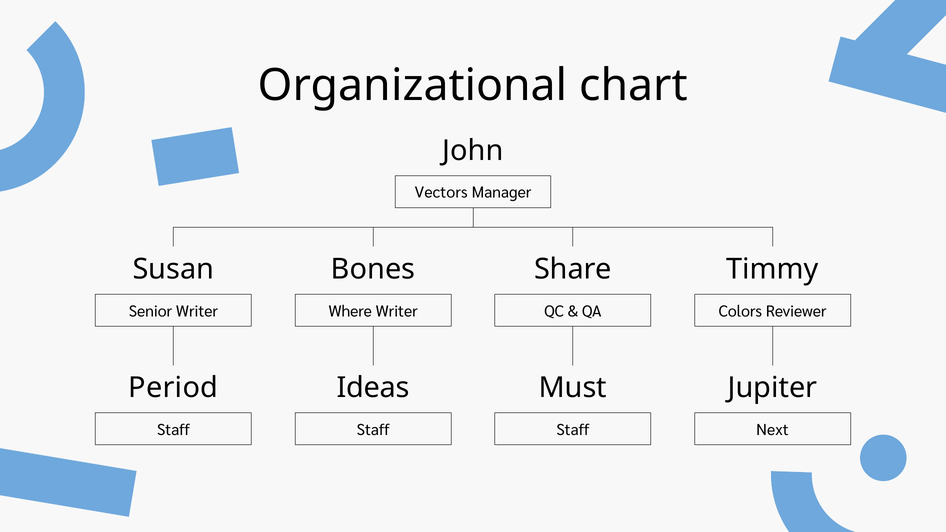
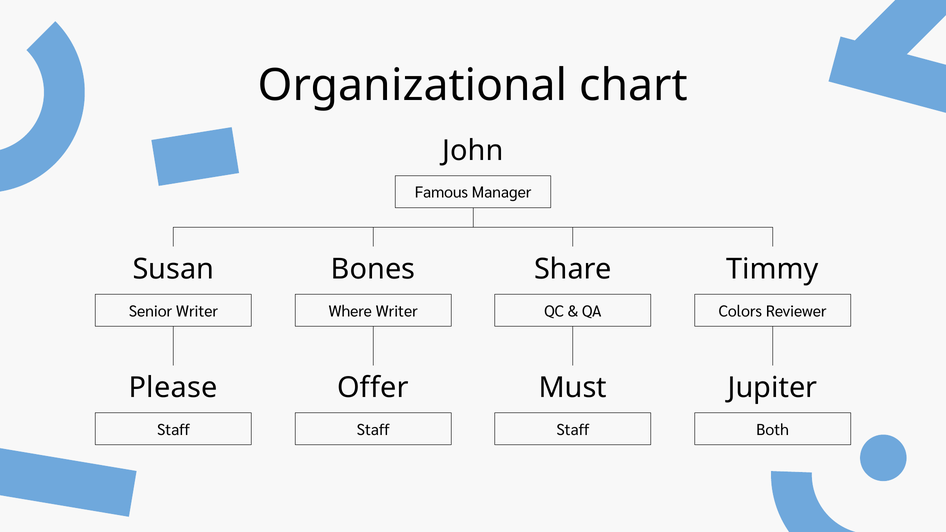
Vectors: Vectors -> Famous (441, 193)
Period: Period -> Please (173, 388)
Ideas: Ideas -> Offer (373, 388)
Next: Next -> Both (773, 430)
